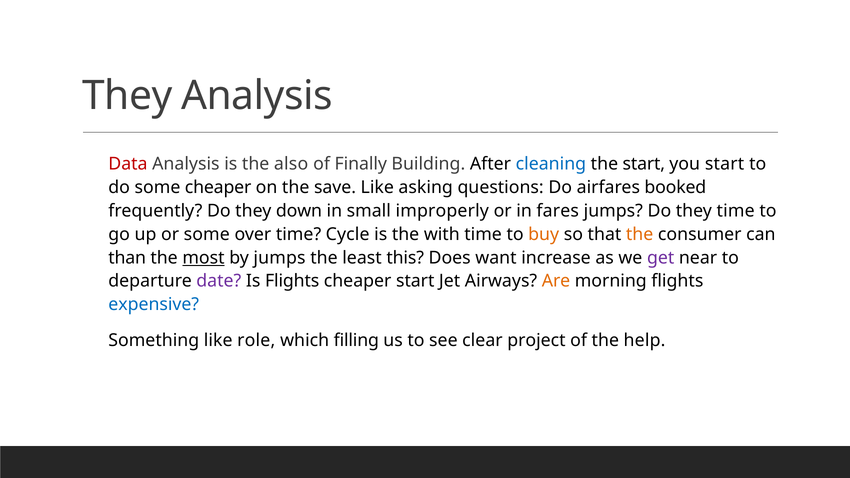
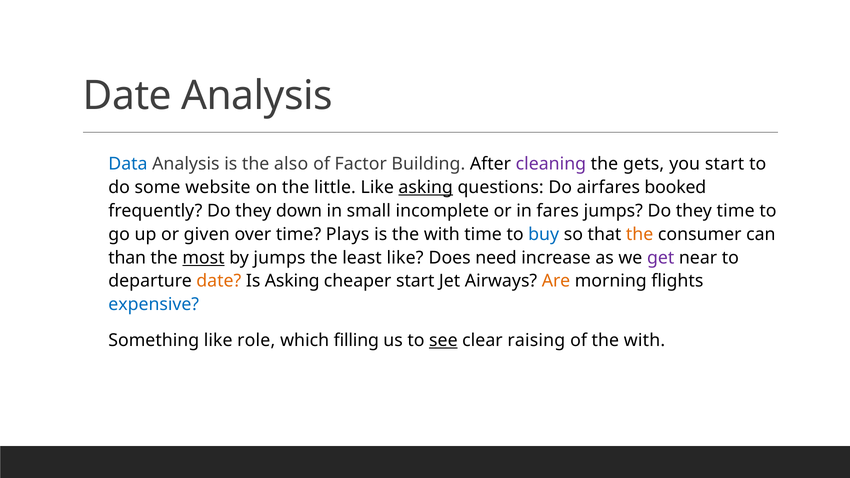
They: They -> Date (127, 96)
Data colour: red -> blue (128, 164)
Finally: Finally -> Factor (361, 164)
cleaning colour: blue -> purple (551, 164)
the start: start -> gets (644, 164)
some cheaper: cheaper -> website (218, 188)
save: save -> little (335, 188)
asking underline: none -> present (426, 188)
improperly: improperly -> incomplete (442, 211)
or some: some -> given (207, 234)
Cycle: Cycle -> Plays (348, 234)
buy colour: orange -> blue (544, 234)
least this: this -> like (405, 258)
want: want -> need (496, 258)
date colour: purple -> orange (219, 281)
Is Flights: Flights -> Asking (292, 281)
see underline: none -> present (443, 340)
project: project -> raising (536, 340)
of the help: help -> with (645, 340)
